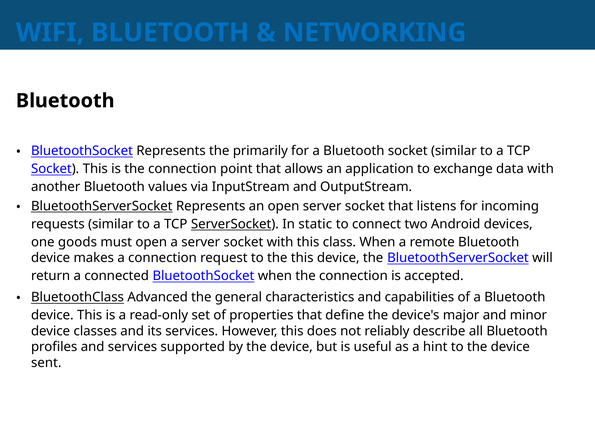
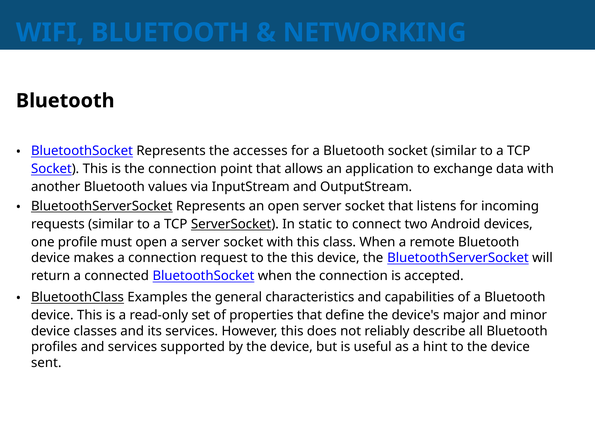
primarily: primarily -> accesses (260, 151)
goods: goods -> profile (78, 242)
Advanced: Advanced -> Examples (157, 297)
